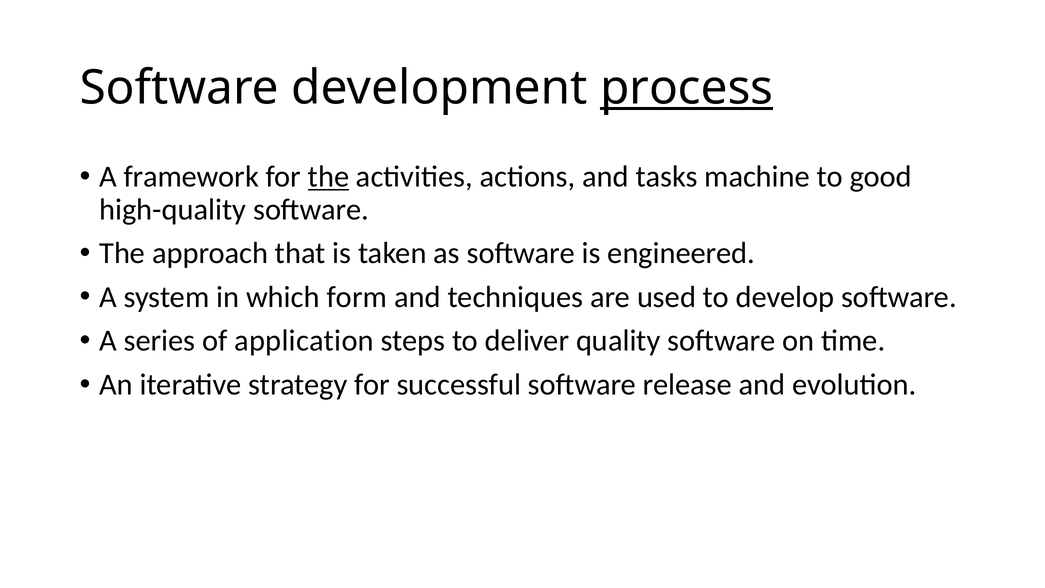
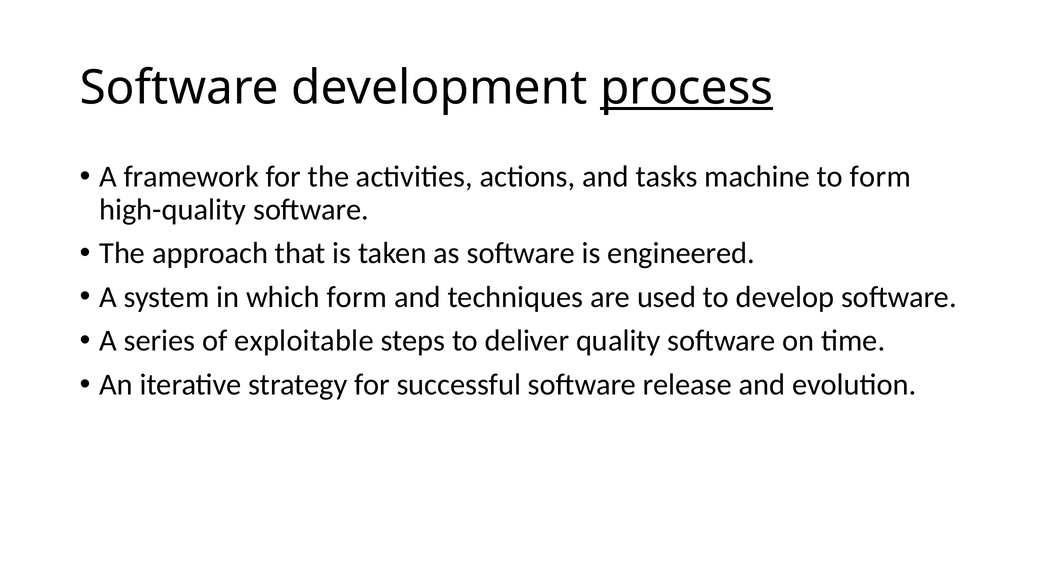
the underline: present -> none (328, 177)
to good: good -> form (880, 177)
application: application -> exploitable (304, 341)
